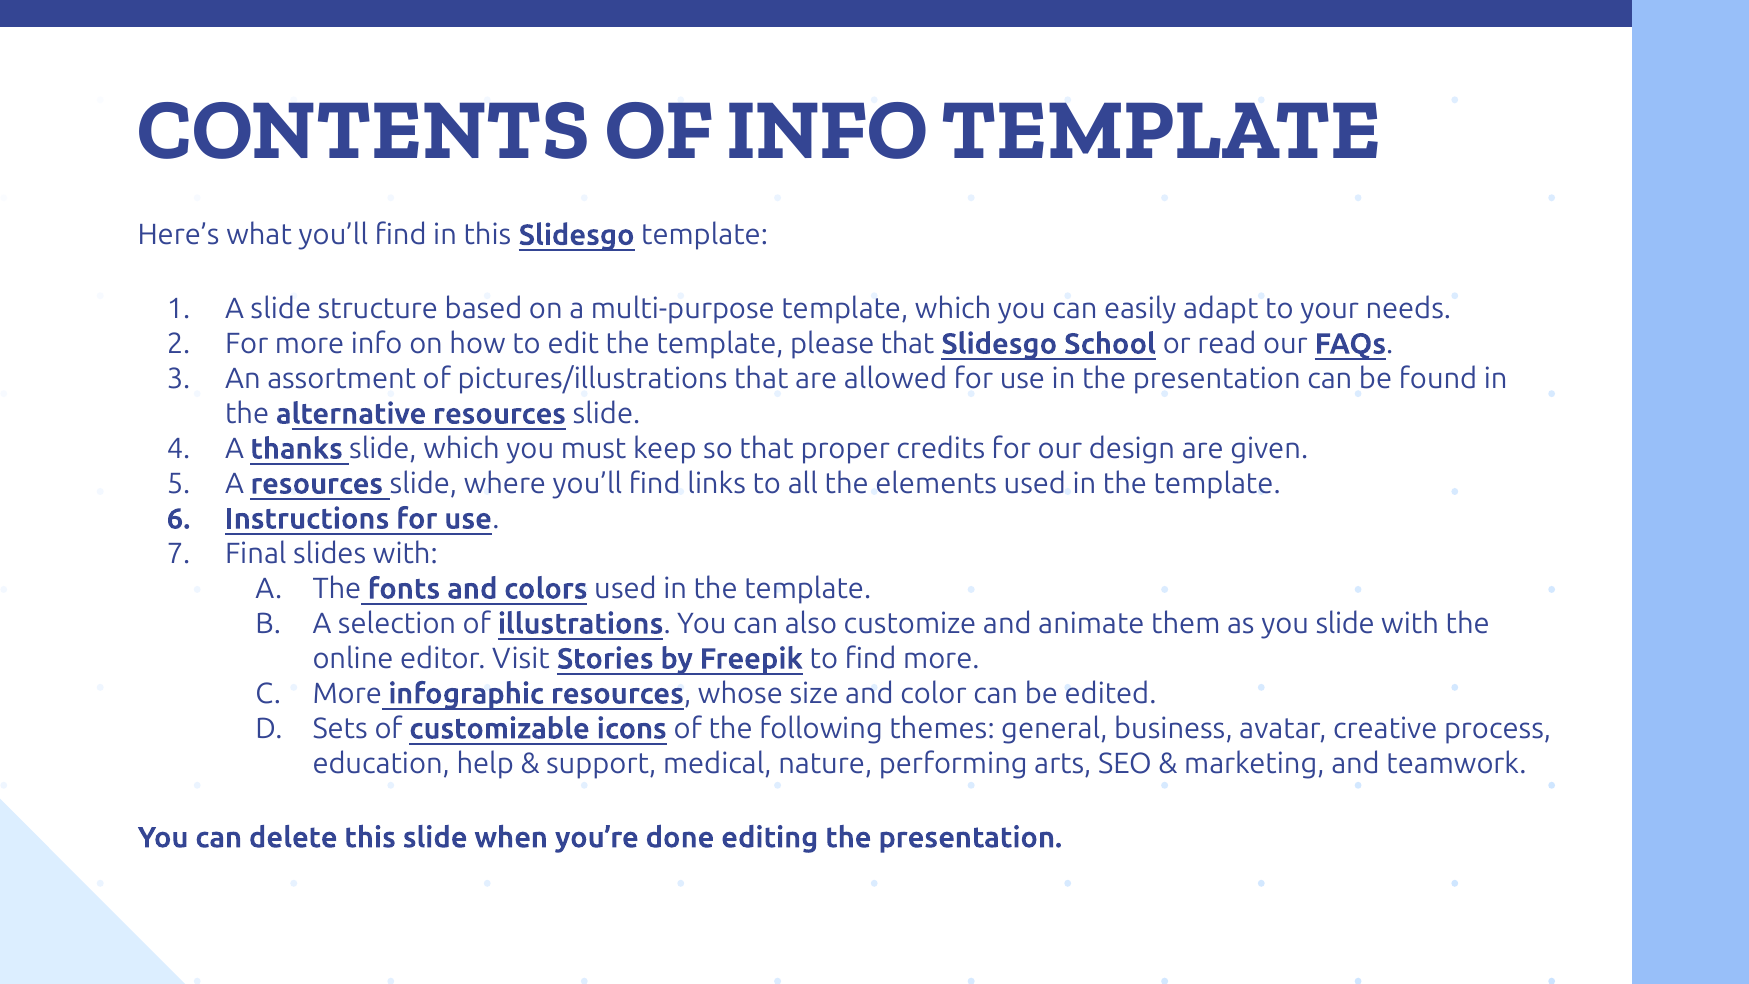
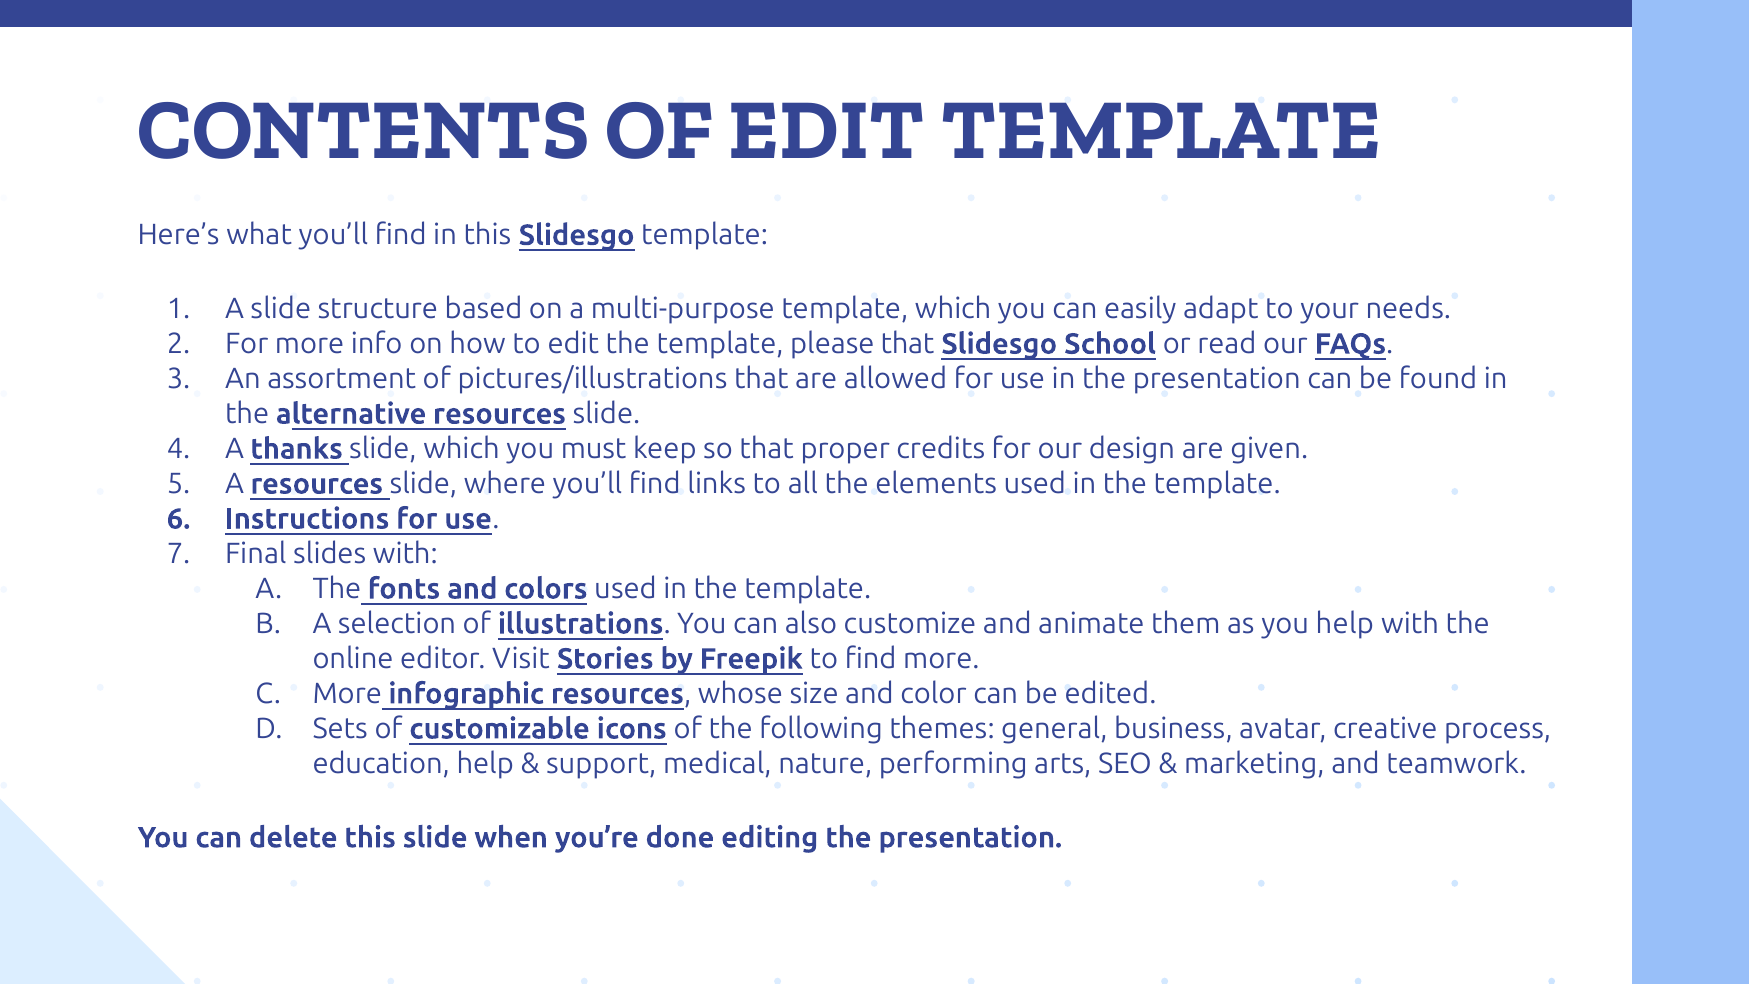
OF INFO: INFO -> EDIT (827, 130)
you slide: slide -> help (1345, 624)
